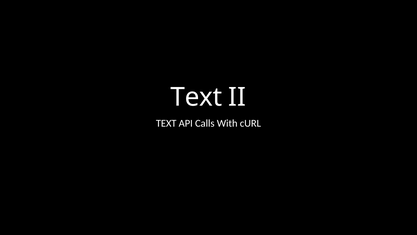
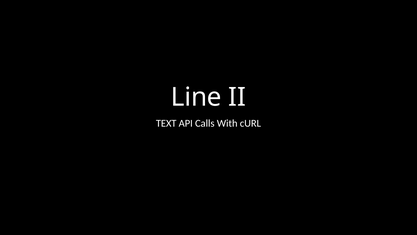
Text: Text -> Line (196, 97)
